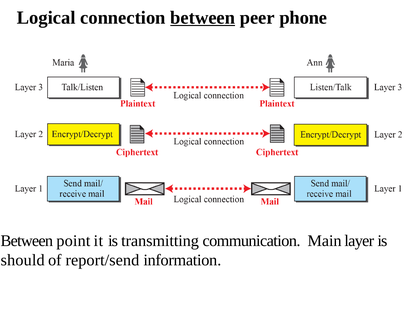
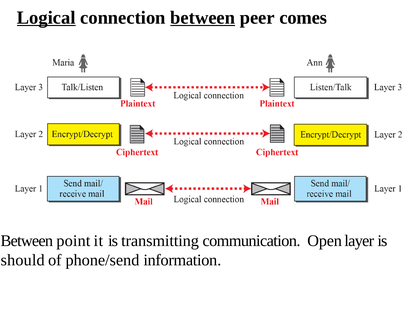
Logical underline: none -> present (46, 18)
phone: phone -> comes (303, 18)
Main: Main -> Open (325, 241)
report/send: report/send -> phone/send (102, 260)
